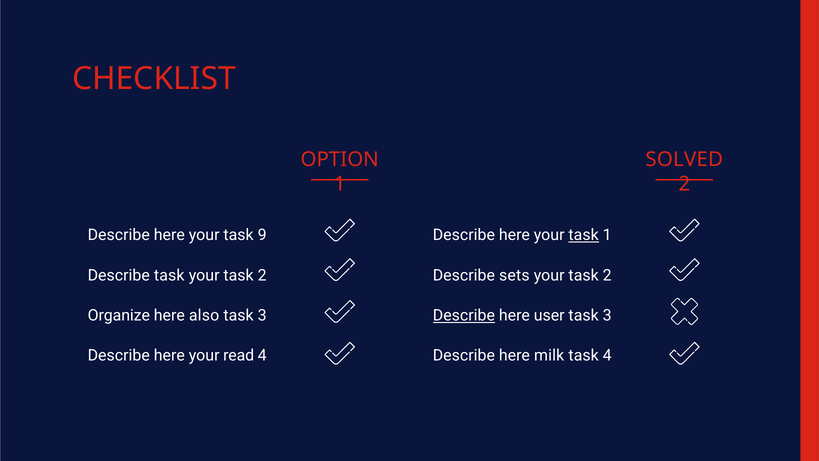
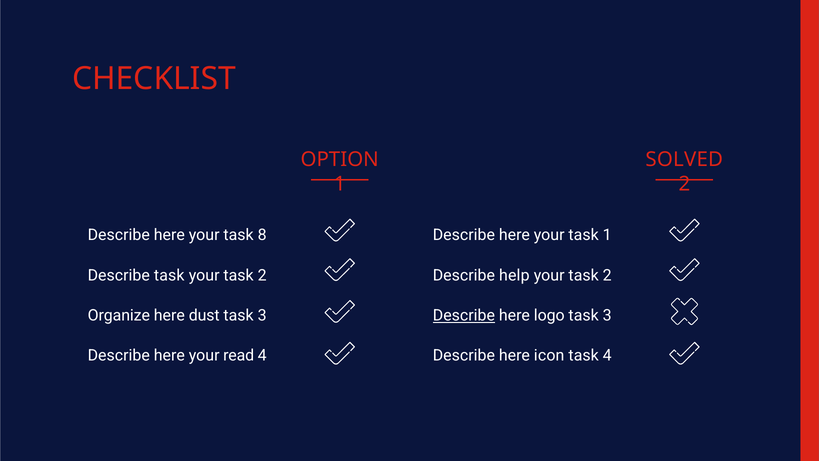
9: 9 -> 8 (262, 235)
task underline: present -> none (584, 235)
sets: sets -> help (514, 275)
also: also -> dust (204, 315)
user: user -> logo (549, 315)
milk: milk -> icon (549, 355)
